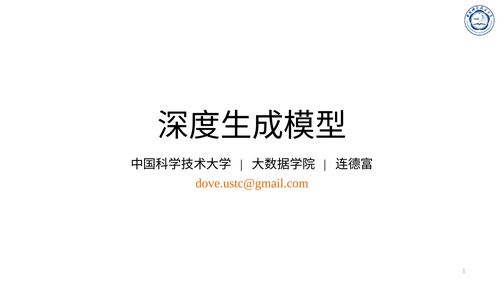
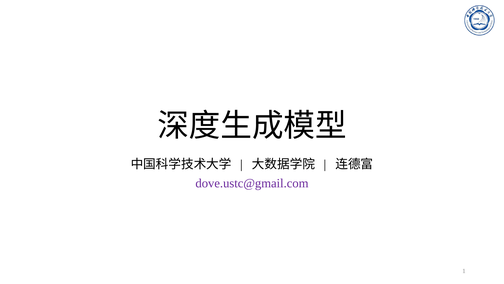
dove.ustc@gmail.com colour: orange -> purple (252, 183)
